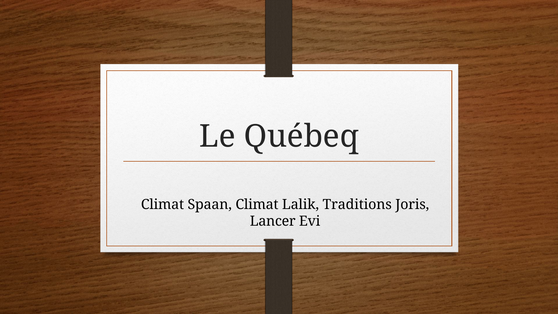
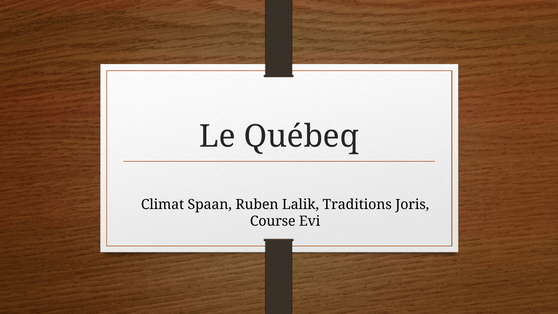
Spaan Climat: Climat -> Ruben (257, 205)
Lancer: Lancer -> Course (273, 221)
